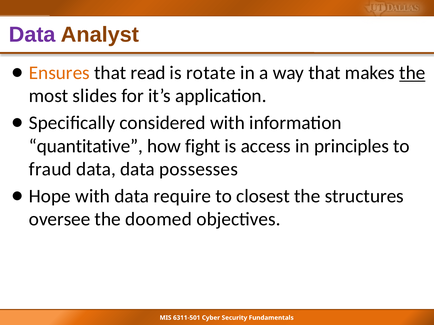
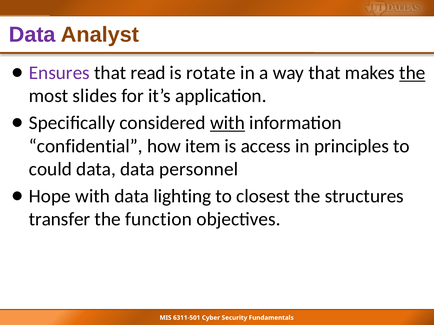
Ensures colour: orange -> purple (59, 73)
with underline: none -> present (228, 123)
quantitative: quantitative -> confidential (86, 146)
fight: fight -> item (203, 146)
fraud: fraud -> could (50, 169)
possesses: possesses -> personnel (199, 169)
require: require -> lighting (182, 196)
oversee: oversee -> transfer (60, 220)
doomed: doomed -> function (159, 220)
